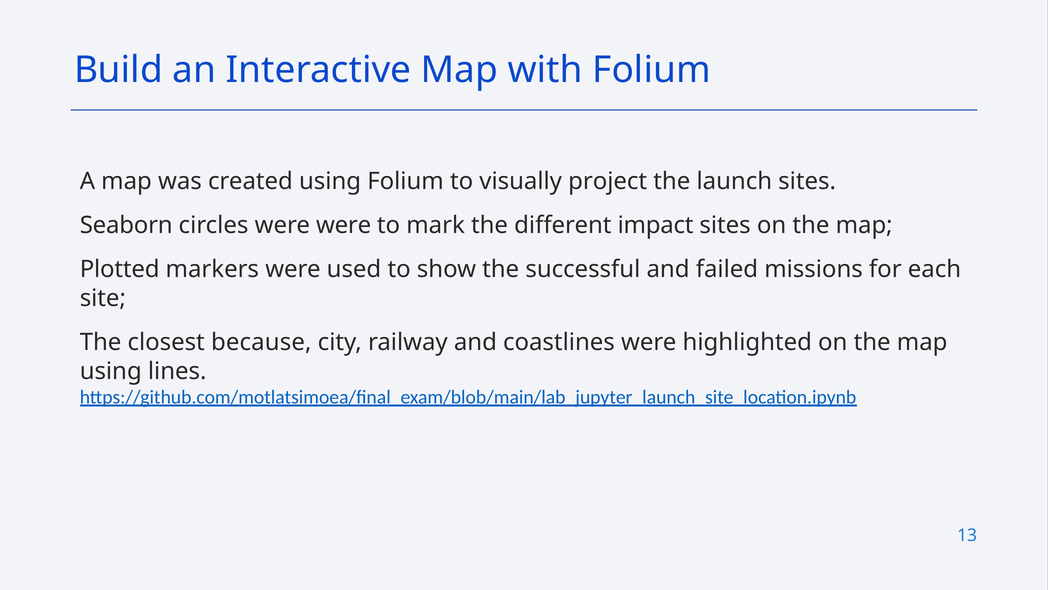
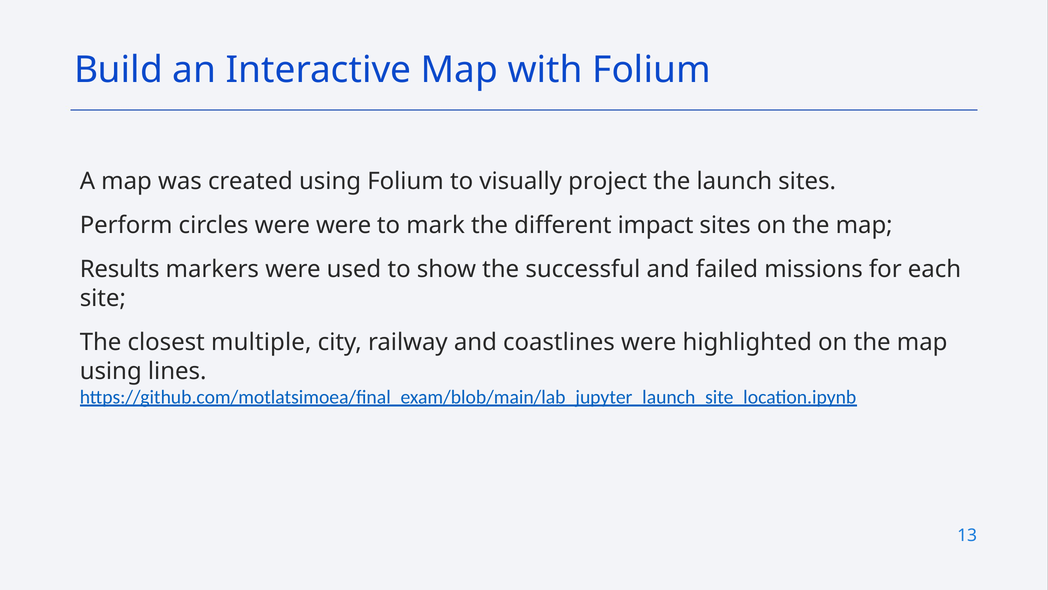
Seaborn: Seaborn -> Perform (126, 225)
Plotted: Plotted -> Results (120, 269)
because: because -> multiple (261, 342)
